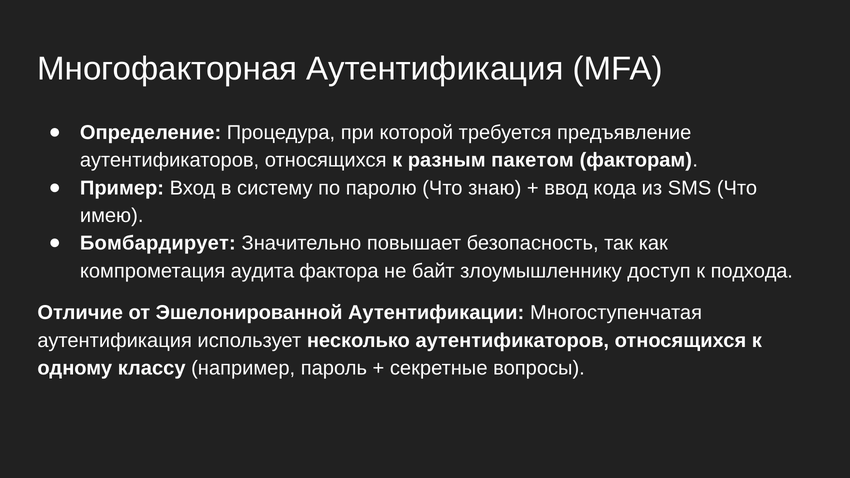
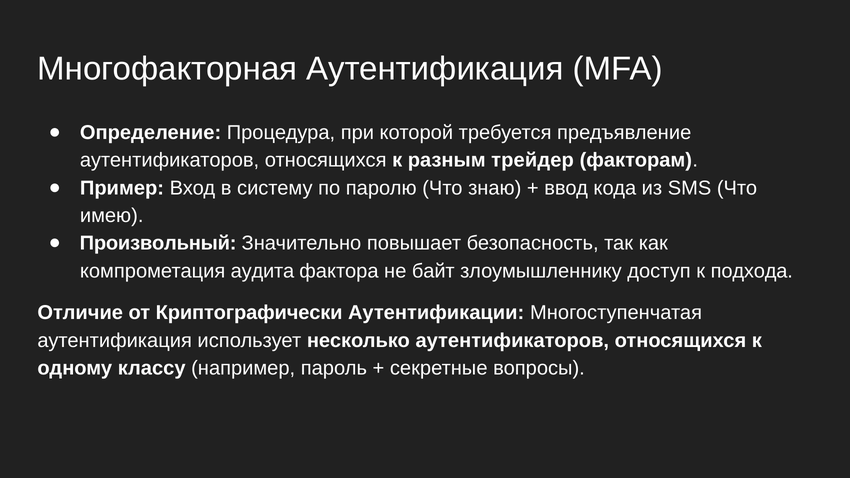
пакетом: пакетом -> трейдер (533, 160)
Бомбардирует: Бомбардирует -> Произвольный (158, 243)
Эшелонированной: Эшелонированной -> Криптографически (249, 313)
